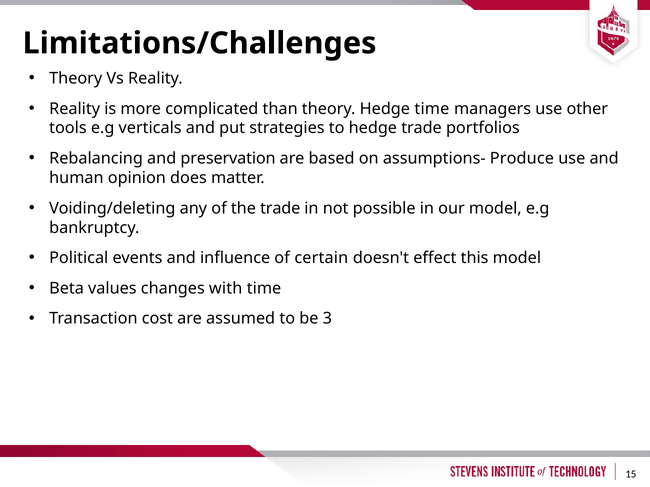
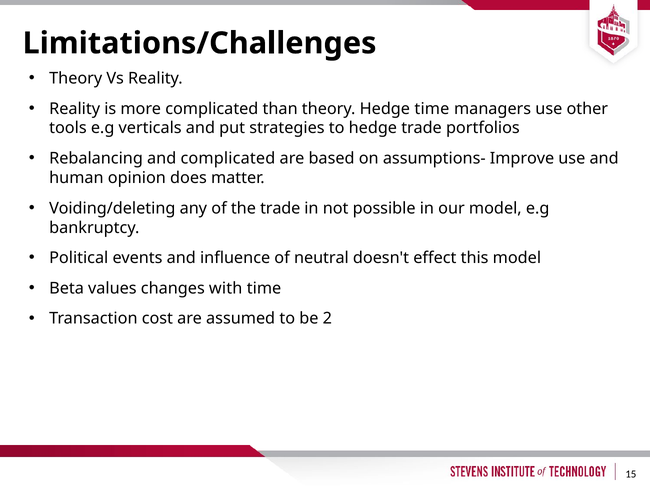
and preservation: preservation -> complicated (228, 159)
Produce: Produce -> Improve (522, 159)
certain: certain -> neutral (321, 258)
3: 3 -> 2 (327, 319)
